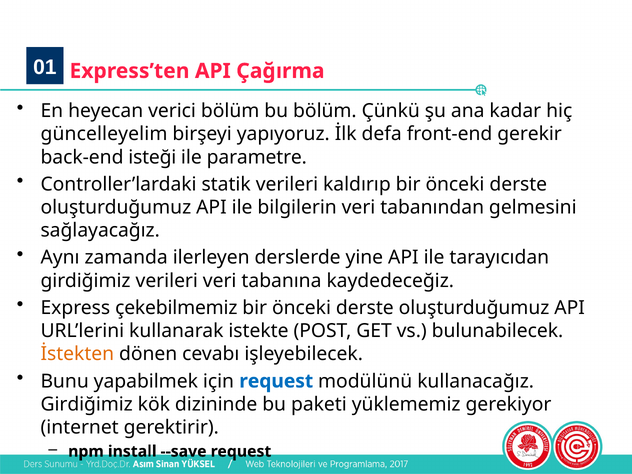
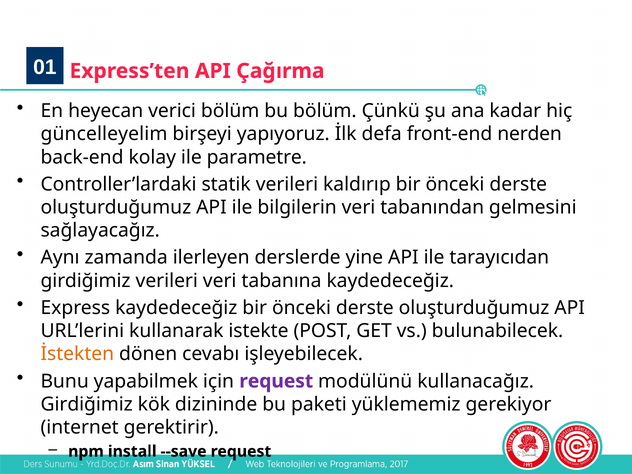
gerekir: gerekir -> nerden (530, 134)
isteği: isteği -> kolay (152, 157)
Express çekebilmemiz: çekebilmemiz -> kaydedeceğiz (176, 308)
request colour: blue -> purple (276, 381)
